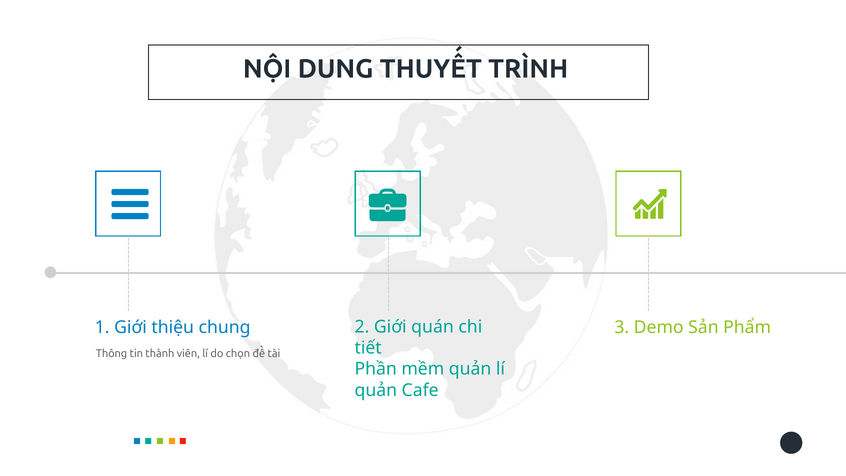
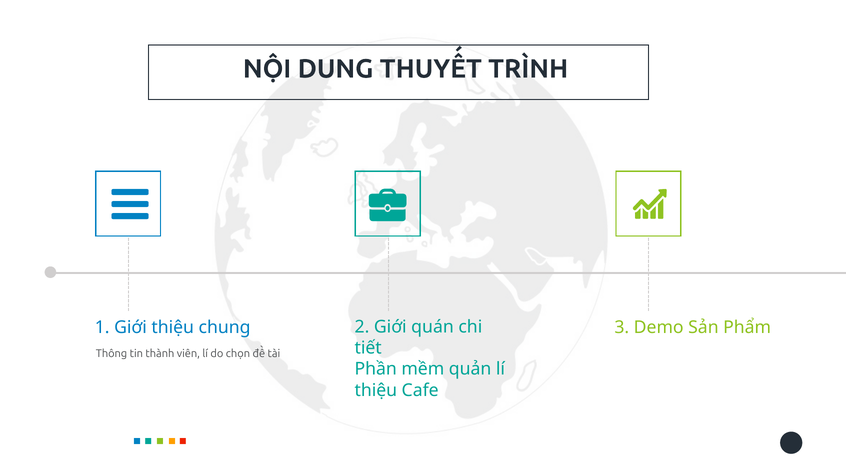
quản: quản -> thiệu (376, 390)
